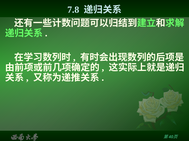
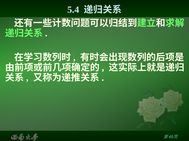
7.8: 7.8 -> 5.4 (73, 10)
